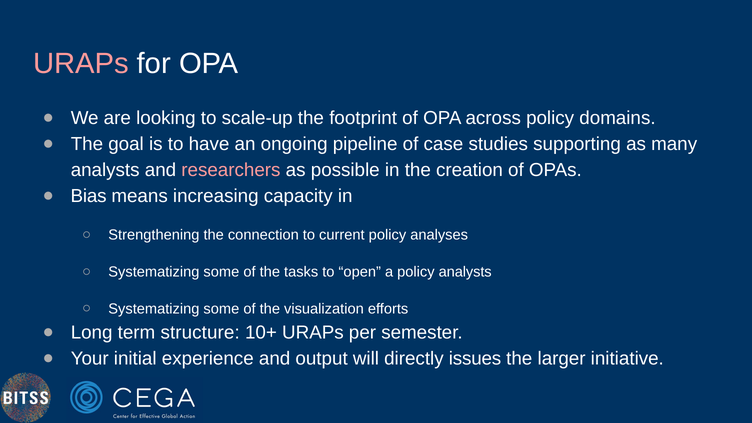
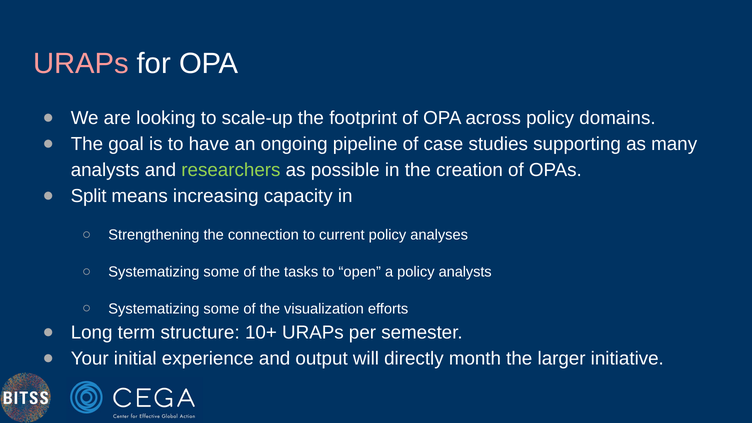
researchers colour: pink -> light green (231, 170)
Bias: Bias -> Split (89, 196)
issues: issues -> month (475, 359)
